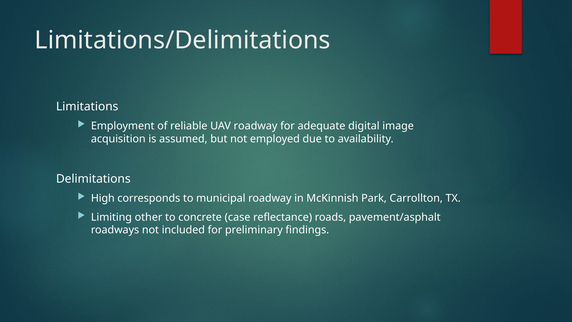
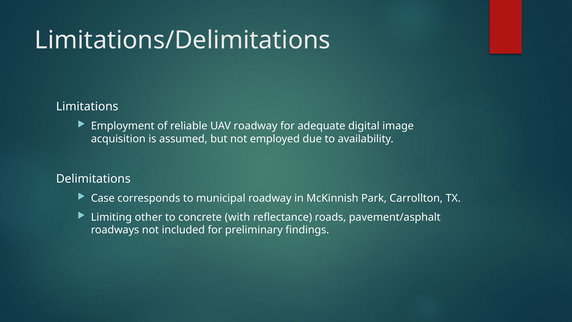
High: High -> Case (103, 198)
case: case -> with (237, 217)
